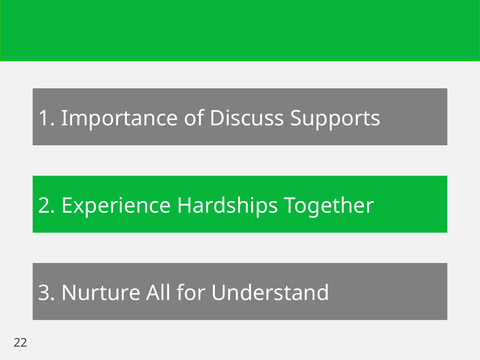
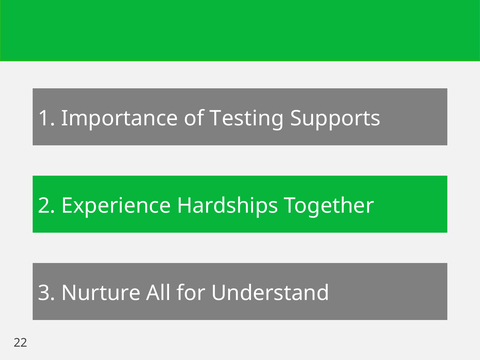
Discuss: Discuss -> Testing (247, 118)
